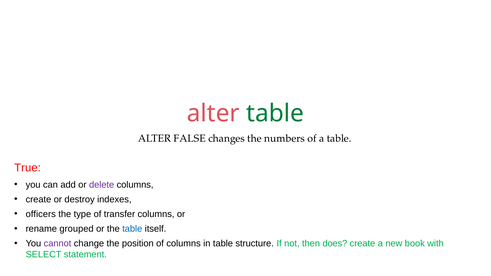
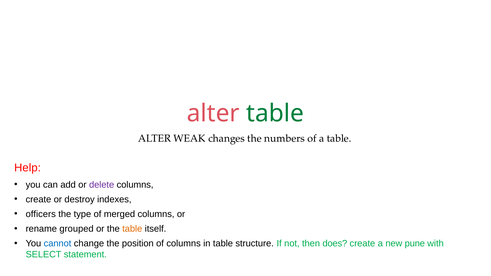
FALSE: FALSE -> WEAK (190, 139)
True: True -> Help (28, 168)
transfer: transfer -> merged (119, 214)
table colour: blue -> orange (132, 229)
cannot colour: purple -> blue (58, 244)
book: book -> pune (415, 244)
